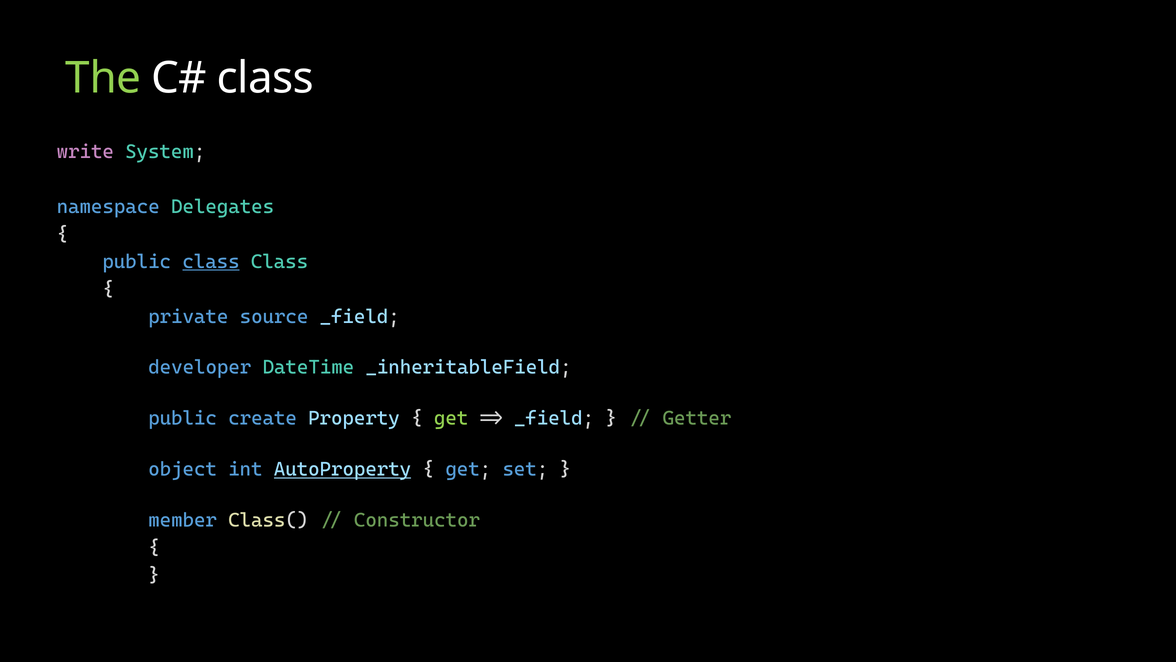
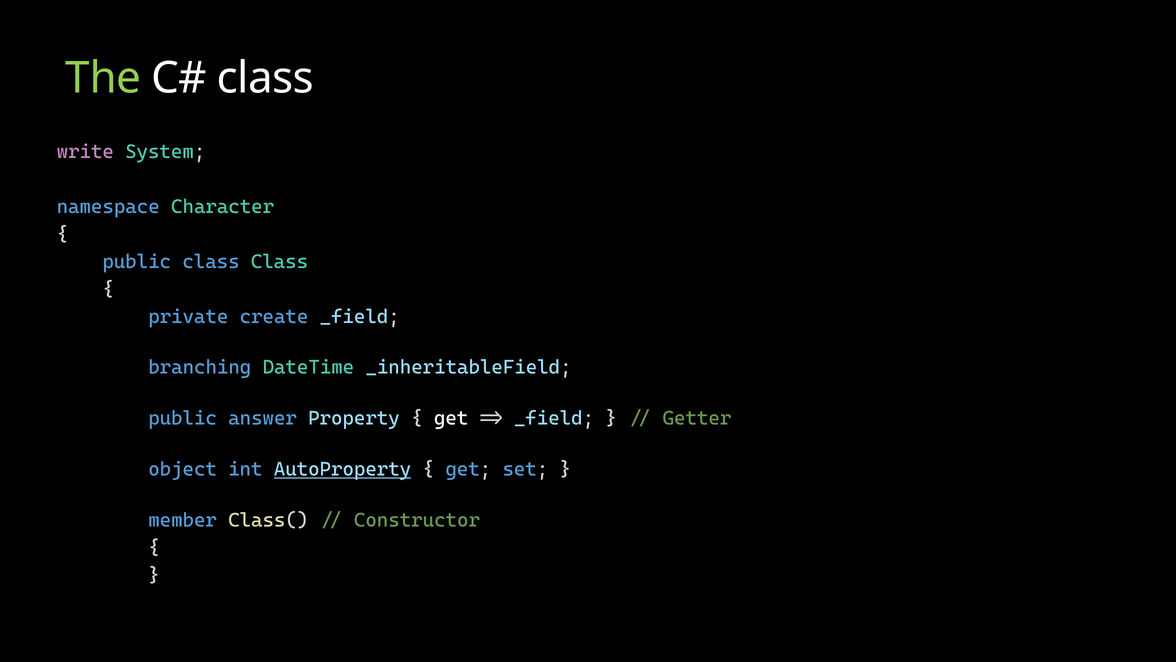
Delegates: Delegates -> Character (223, 207)
class underline: present -> none (211, 261)
source: source -> create (274, 316)
developer: developer -> branching (200, 367)
create: create -> answer (263, 418)
get colour: light green -> white (451, 418)
